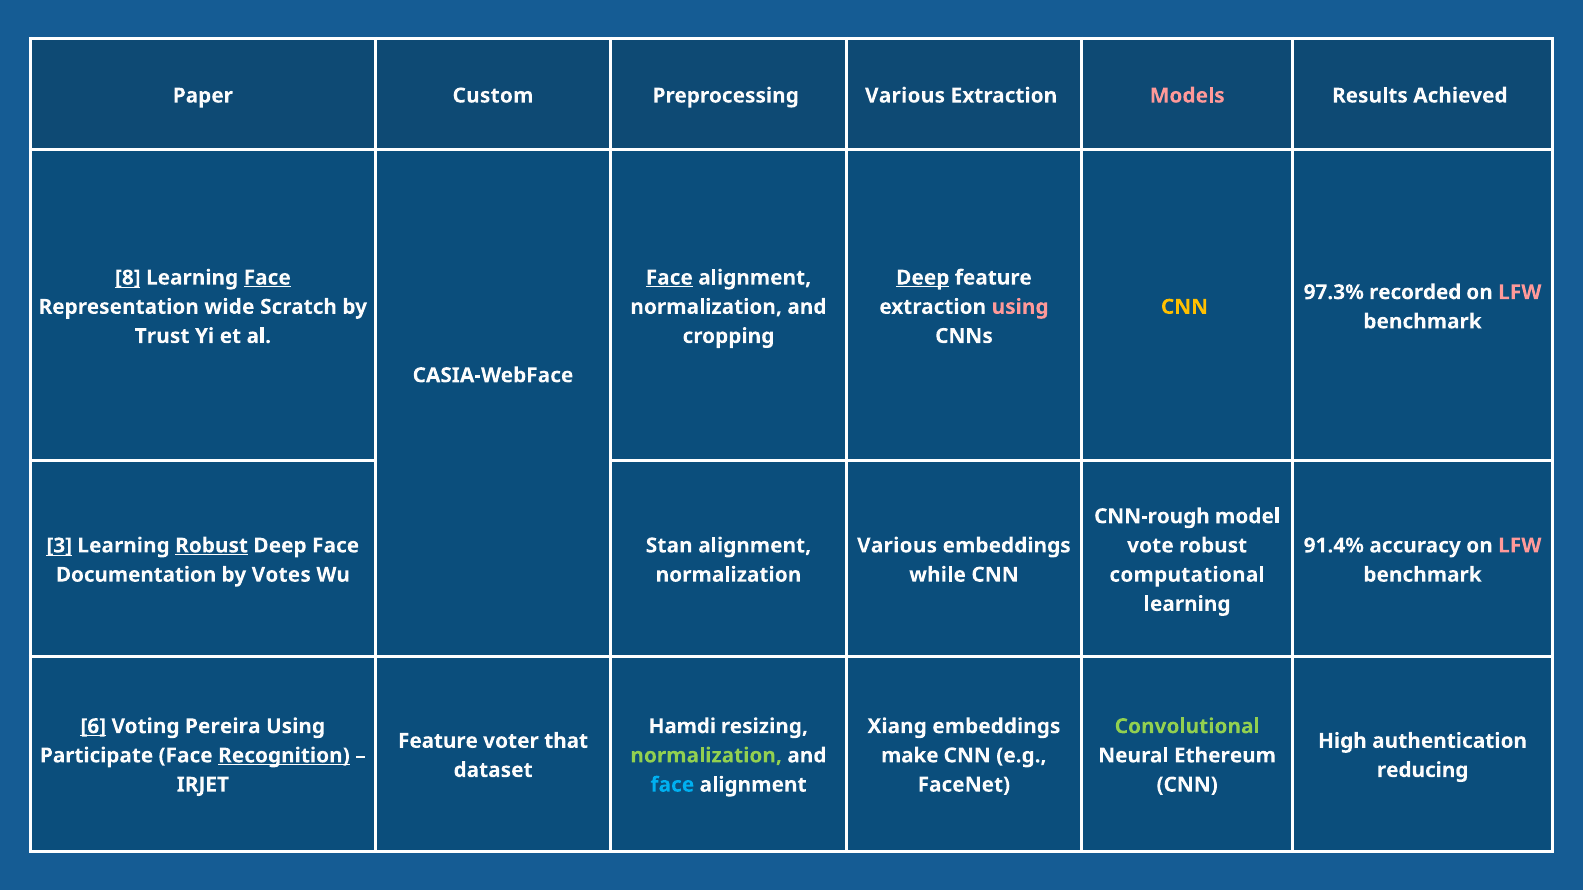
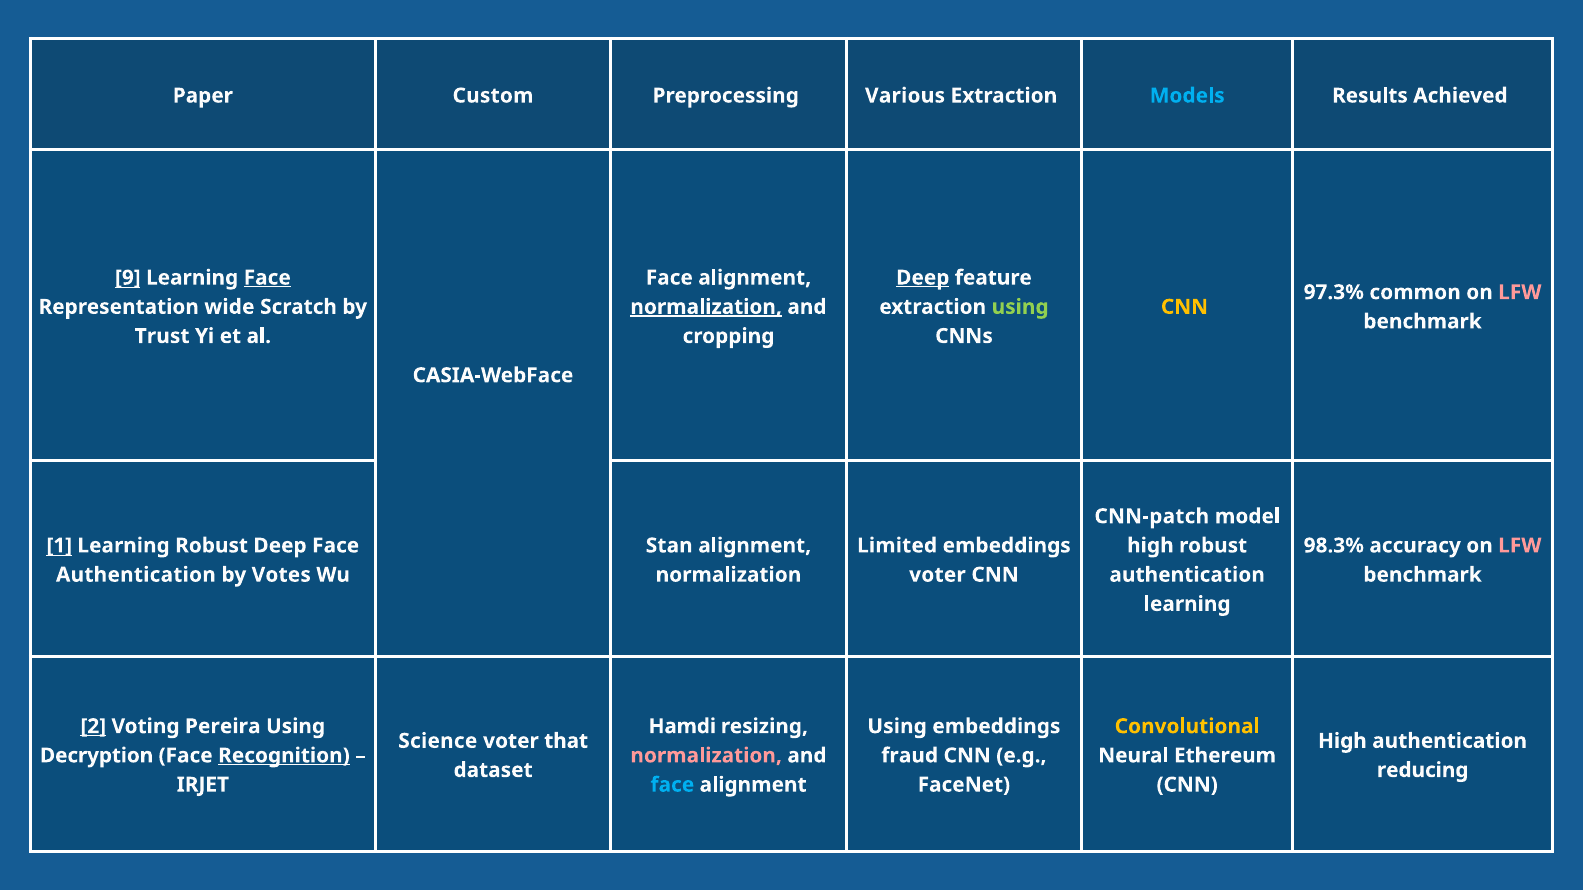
Models colour: pink -> light blue (1187, 96)
8: 8 -> 9 (128, 278)
Face underline: present -> none (669, 278)
recorded: recorded -> common (1415, 292)
normalization underline: none -> present (706, 307)
using colour: pink -> light green (1020, 307)
CNN-rough: CNN-rough -> CNN-patch (1152, 517)
3: 3 -> 1 (59, 546)
Robust underline: present -> none (212, 546)
Various: Various -> Limited (897, 546)
vote: vote -> high (1150, 546)
91.4%: 91.4% -> 98.3% (1334, 546)
Documentation: Documentation -> Authentication (136, 575)
while: while -> voter (937, 575)
computational: computational -> authentication (1187, 575)
6: 6 -> 2 (93, 727)
Xiang: Xiang -> Using (897, 727)
Convolutional colour: light green -> yellow (1187, 727)
Feature: Feature -> Science (438, 741)
Participate: Participate -> Decryption (97, 756)
normalization colour: light green -> pink (706, 756)
make: make -> fraud (910, 756)
